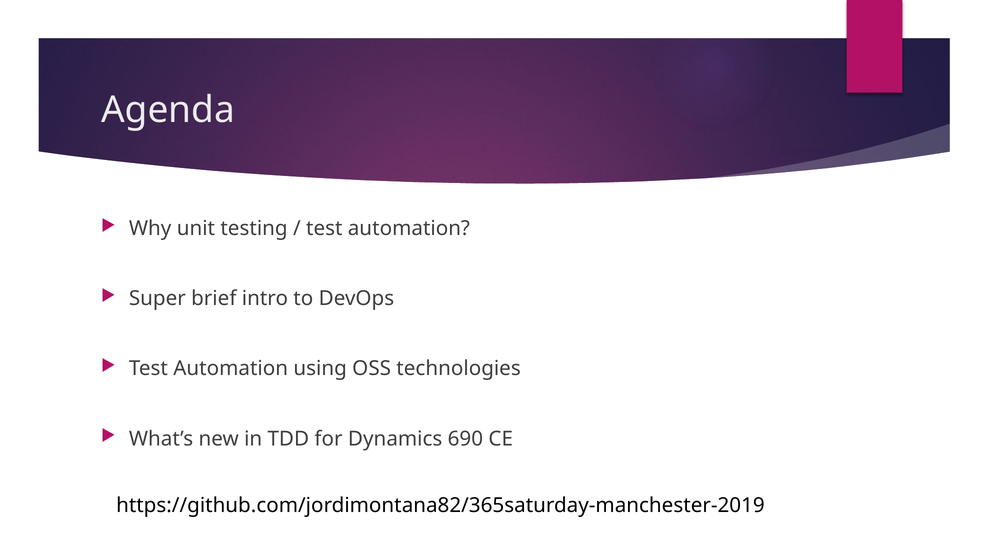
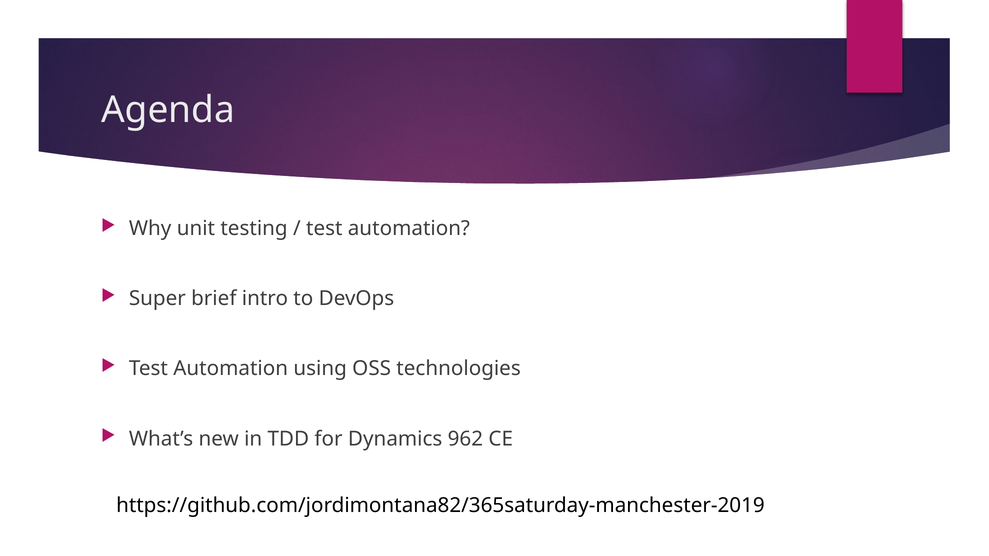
690: 690 -> 962 (465, 439)
